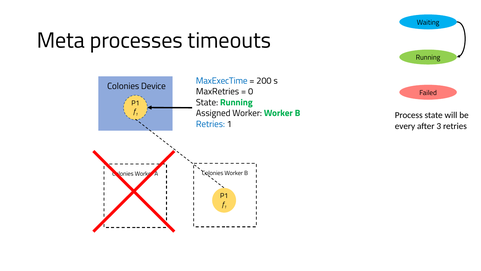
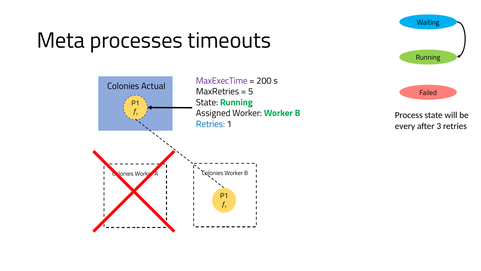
MaxExecTime colour: blue -> purple (222, 81)
Device: Device -> Actual (153, 86)
0: 0 -> 5 (251, 91)
